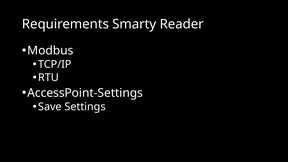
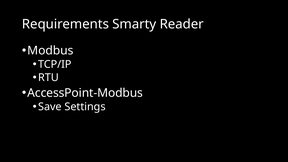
AccessPoint-Settings: AccessPoint-Settings -> AccessPoint-Modbus (85, 93)
